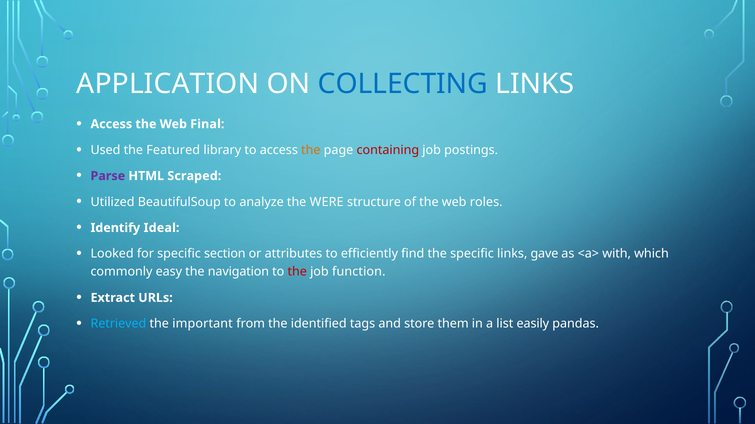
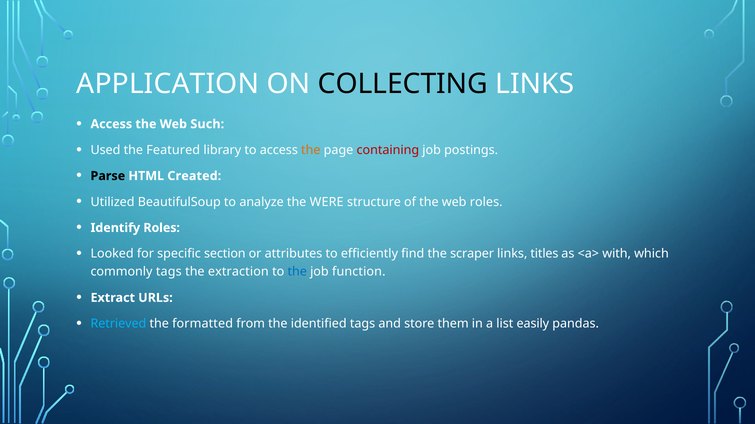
COLLECTING colour: blue -> black (403, 84)
Final: Final -> Such (207, 124)
Parse colour: purple -> black (108, 176)
Scraped: Scraped -> Created (194, 176)
Identify Ideal: Ideal -> Roles (162, 228)
the specific: specific -> scraper (472, 254)
gave: gave -> titles (544, 254)
commonly easy: easy -> tags (169, 272)
navigation: navigation -> extraction (238, 272)
the colour: red -> blue (297, 272)
important: important -> formatted (203, 324)
